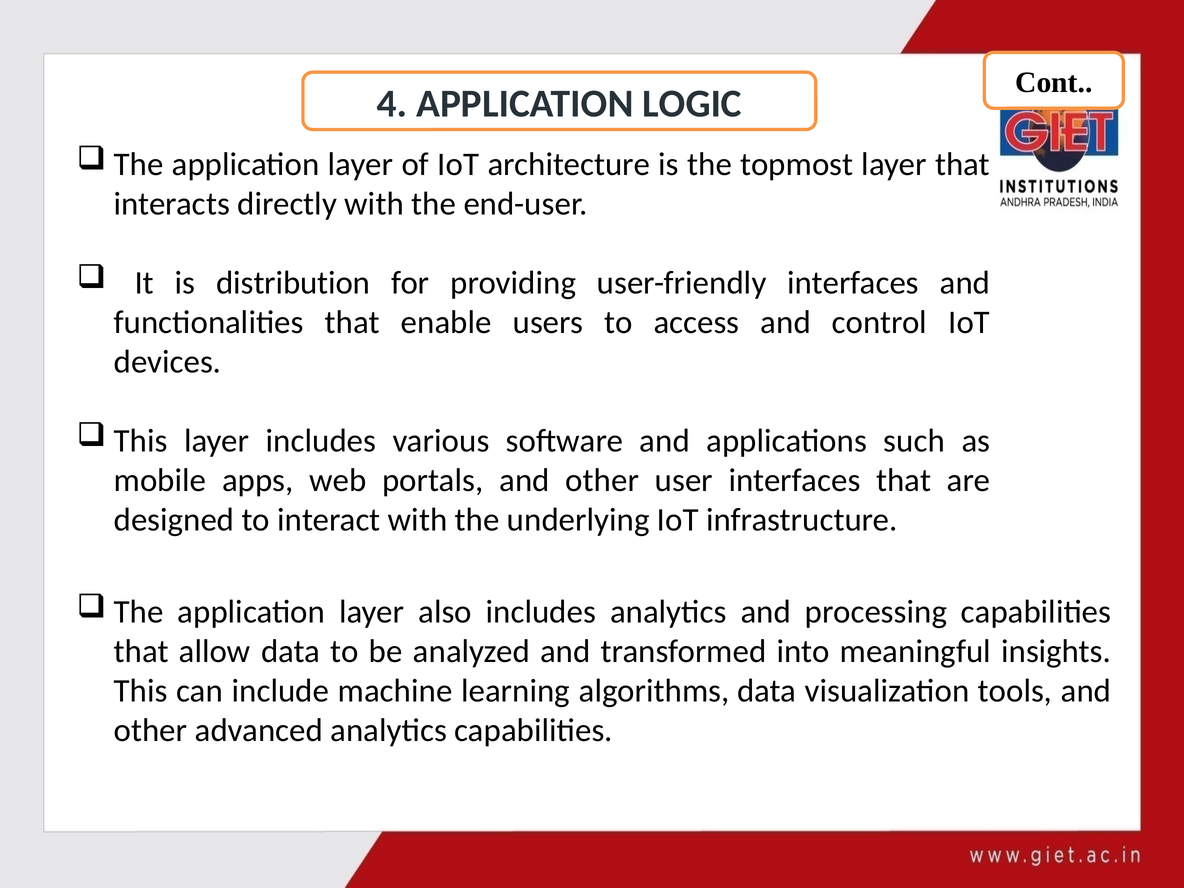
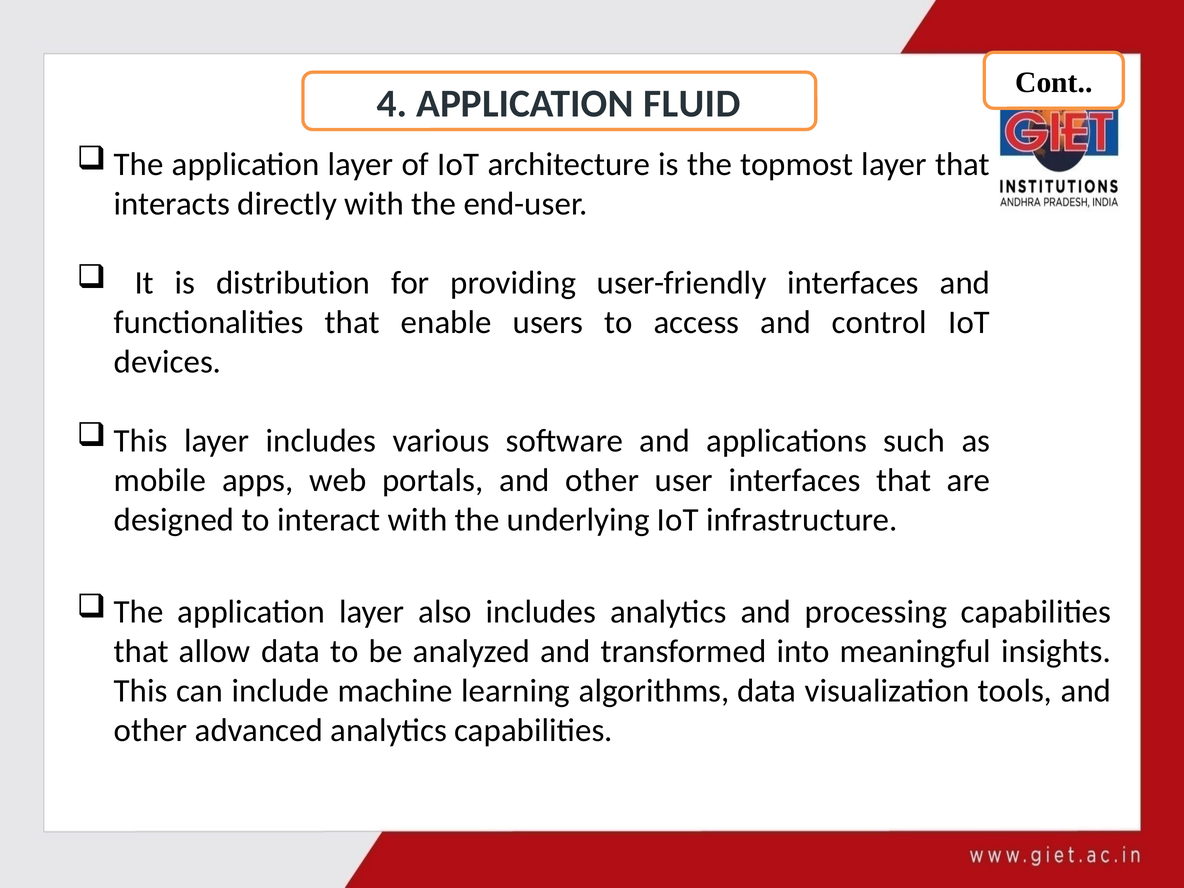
LOGIC: LOGIC -> FLUID (692, 104)
